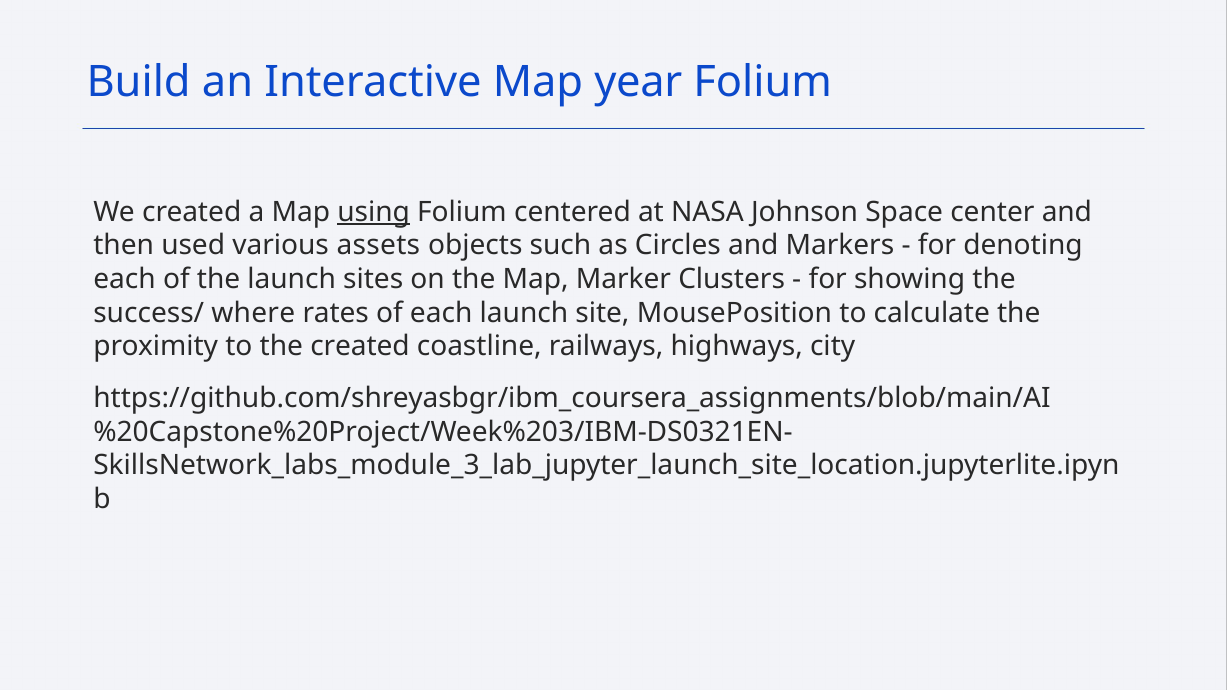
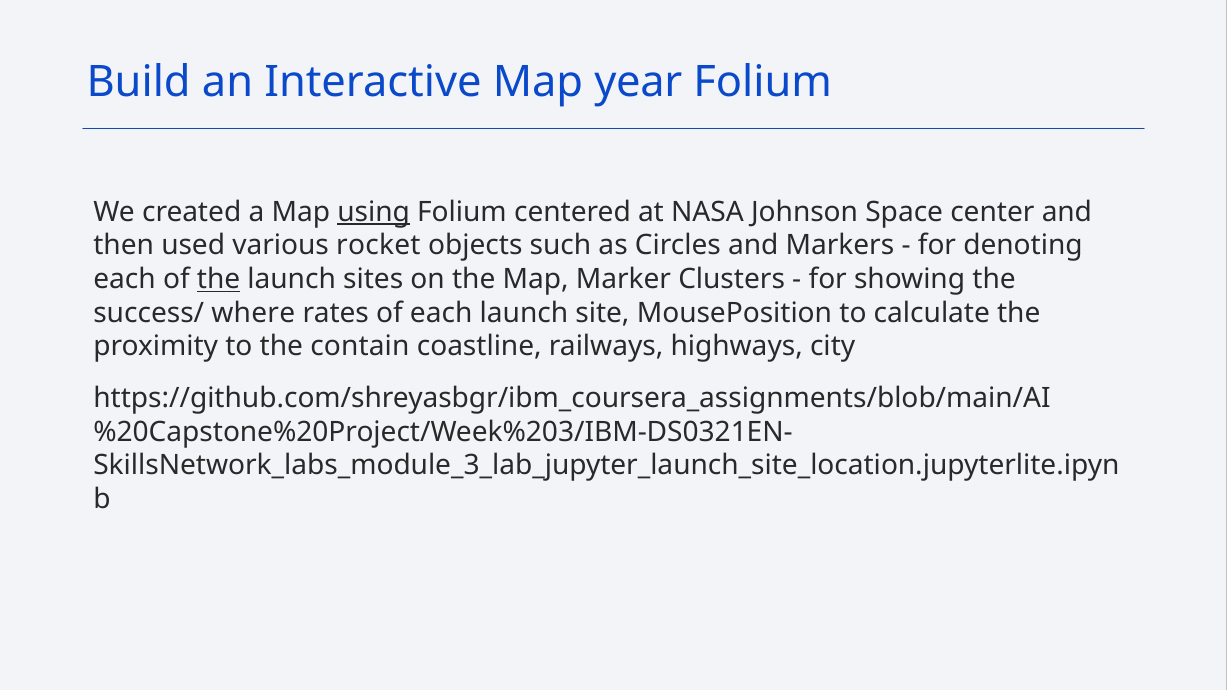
assets: assets -> rocket (378, 246)
the underline: none -> present (219, 279)
the created: created -> contain (360, 347)
